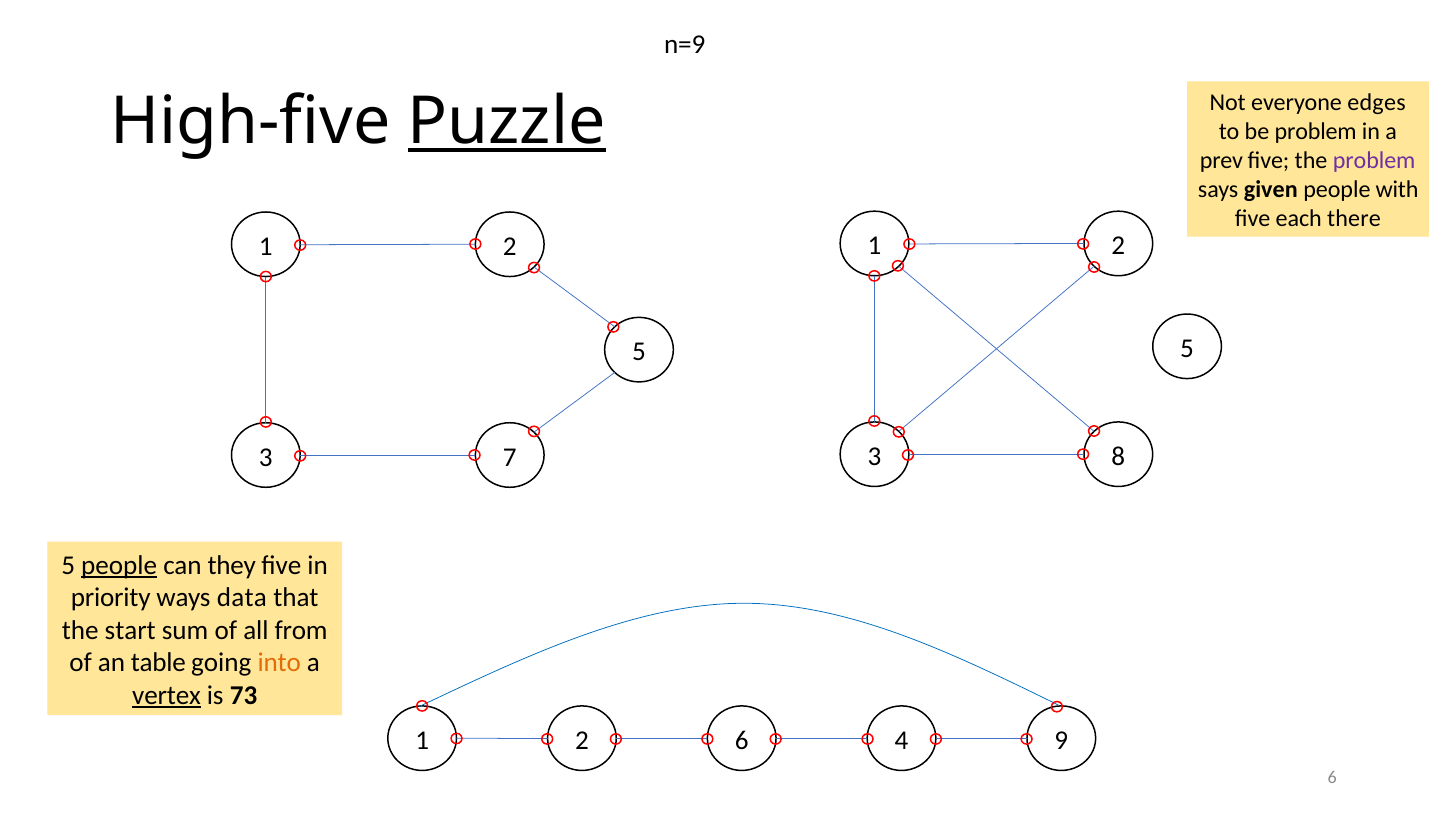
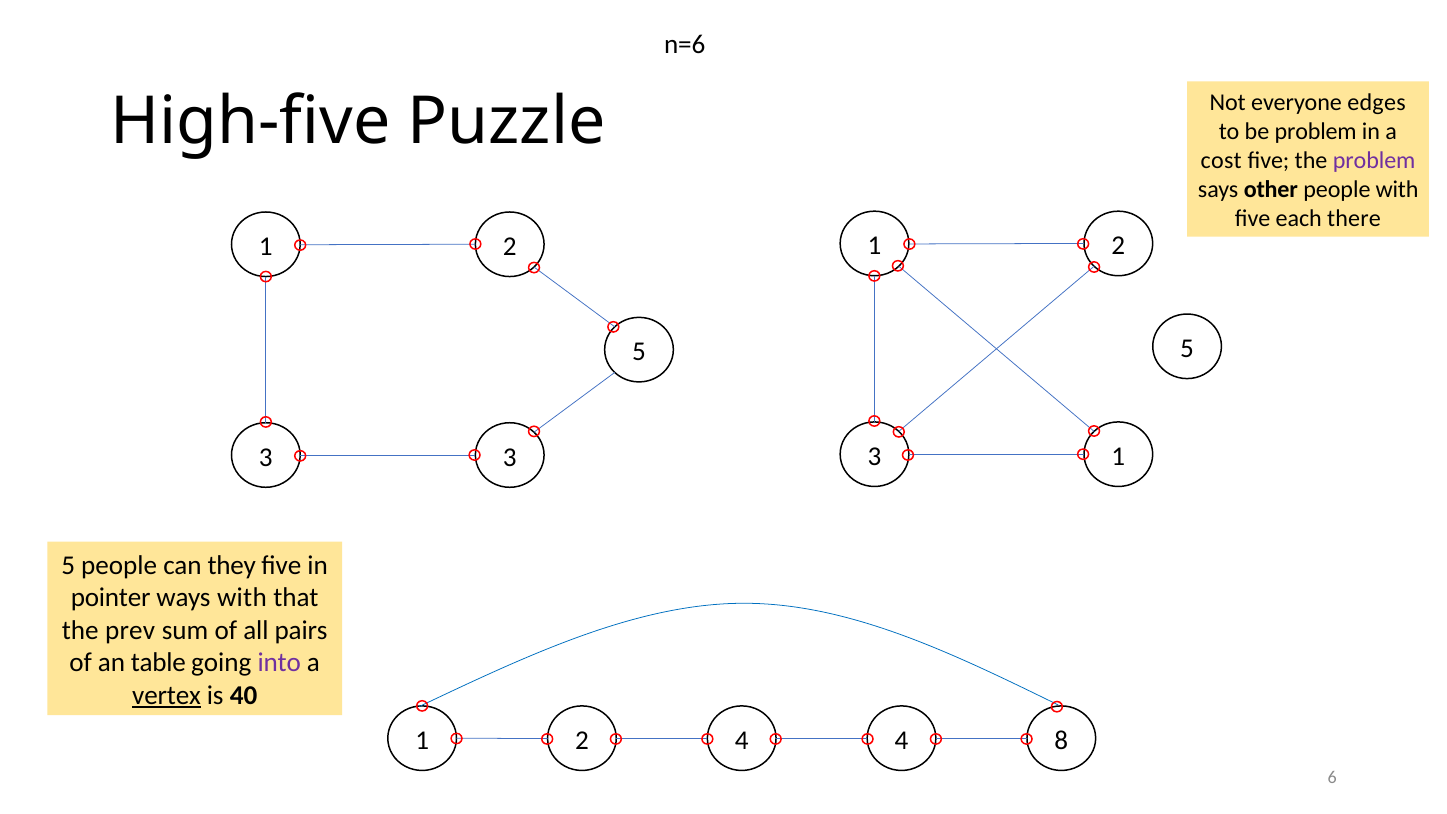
n=9: n=9 -> n=6 (685, 45)
Puzzle underline: present -> none (507, 122)
prev: prev -> cost (1221, 161)
given: given -> other (1271, 190)
3 8: 8 -> 1 (1118, 457)
3 7: 7 -> 3 (510, 457)
people underline: present -> none (119, 565)
priority: priority -> pointer (111, 598)
ways data: data -> with (242, 598)
start: start -> prev (130, 630)
from: from -> pairs (301, 630)
into colour: orange -> purple (279, 663)
73: 73 -> 40 (244, 695)
1 6: 6 -> 4 (742, 740)
9: 9 -> 8 (1061, 740)
